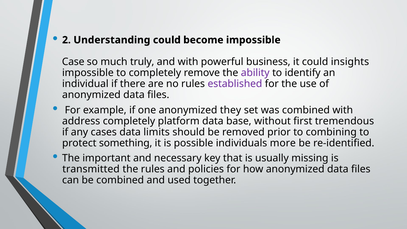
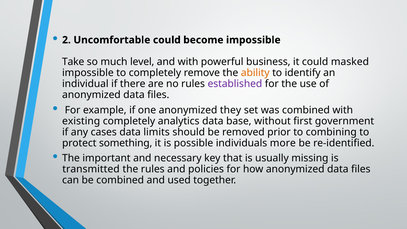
Understanding: Understanding -> Uncomfortable (112, 40)
Case: Case -> Take (73, 62)
truly: truly -> level (142, 62)
insights: insights -> masked (350, 62)
ability colour: purple -> orange (255, 73)
address: address -> existing (81, 121)
platform: platform -> analytics (179, 121)
tremendous: tremendous -> government (345, 121)
